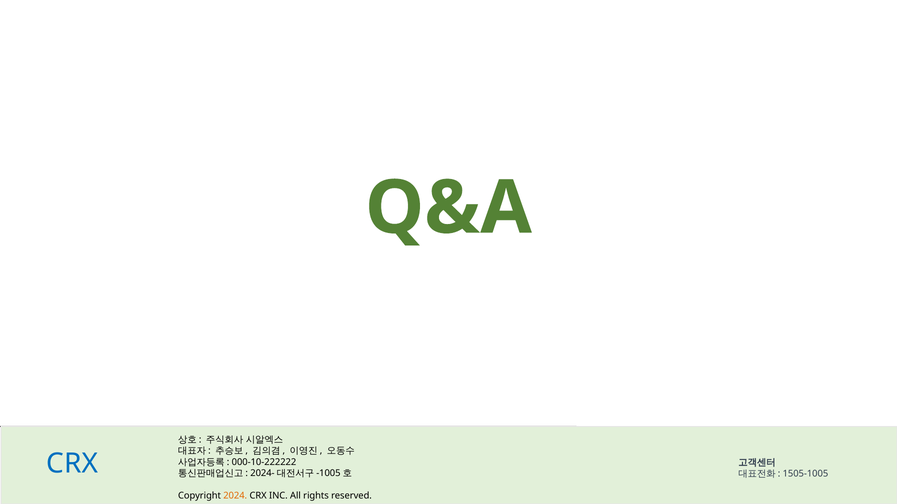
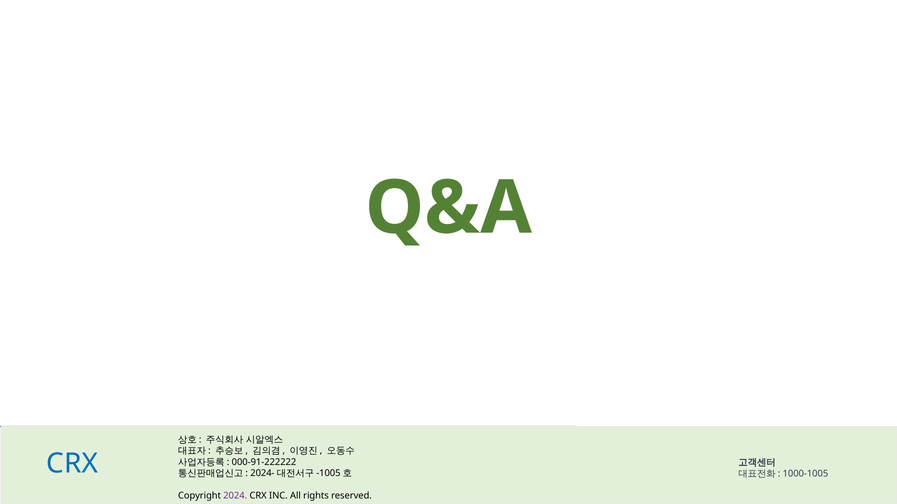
000-10-222222: 000-10-222222 -> 000-91-222222 (264, 462)
1505-1005: 1505-1005 -> 1000-1005 (805, 474)
2024 colour: orange -> purple (235, 496)
